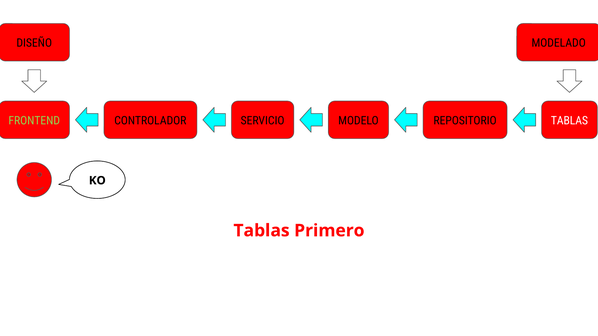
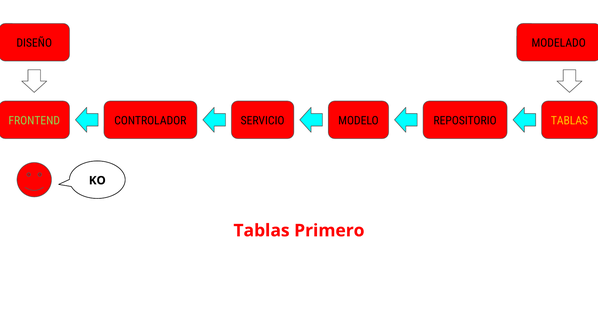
TABLAS colour: white -> yellow (569, 121)
